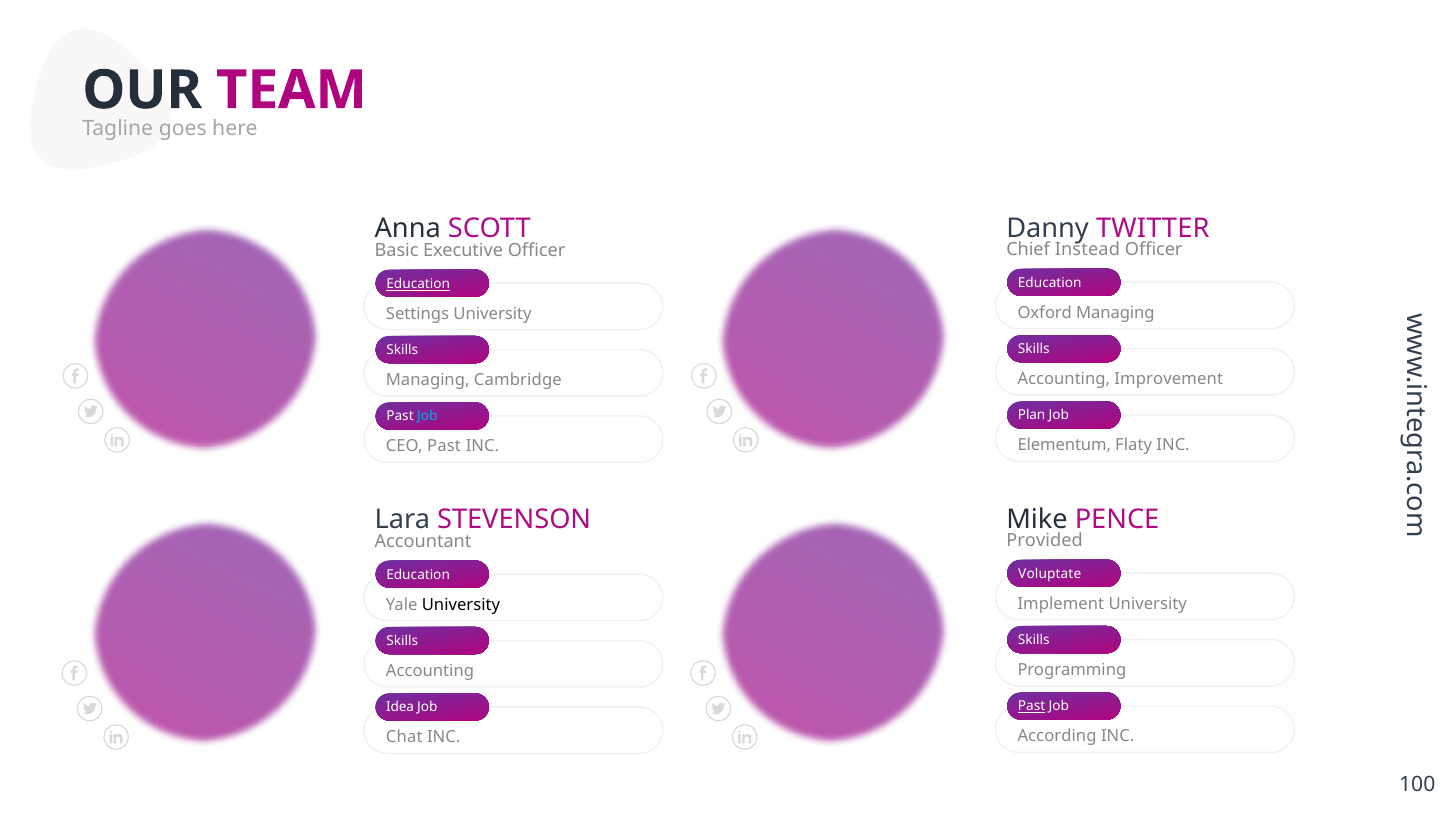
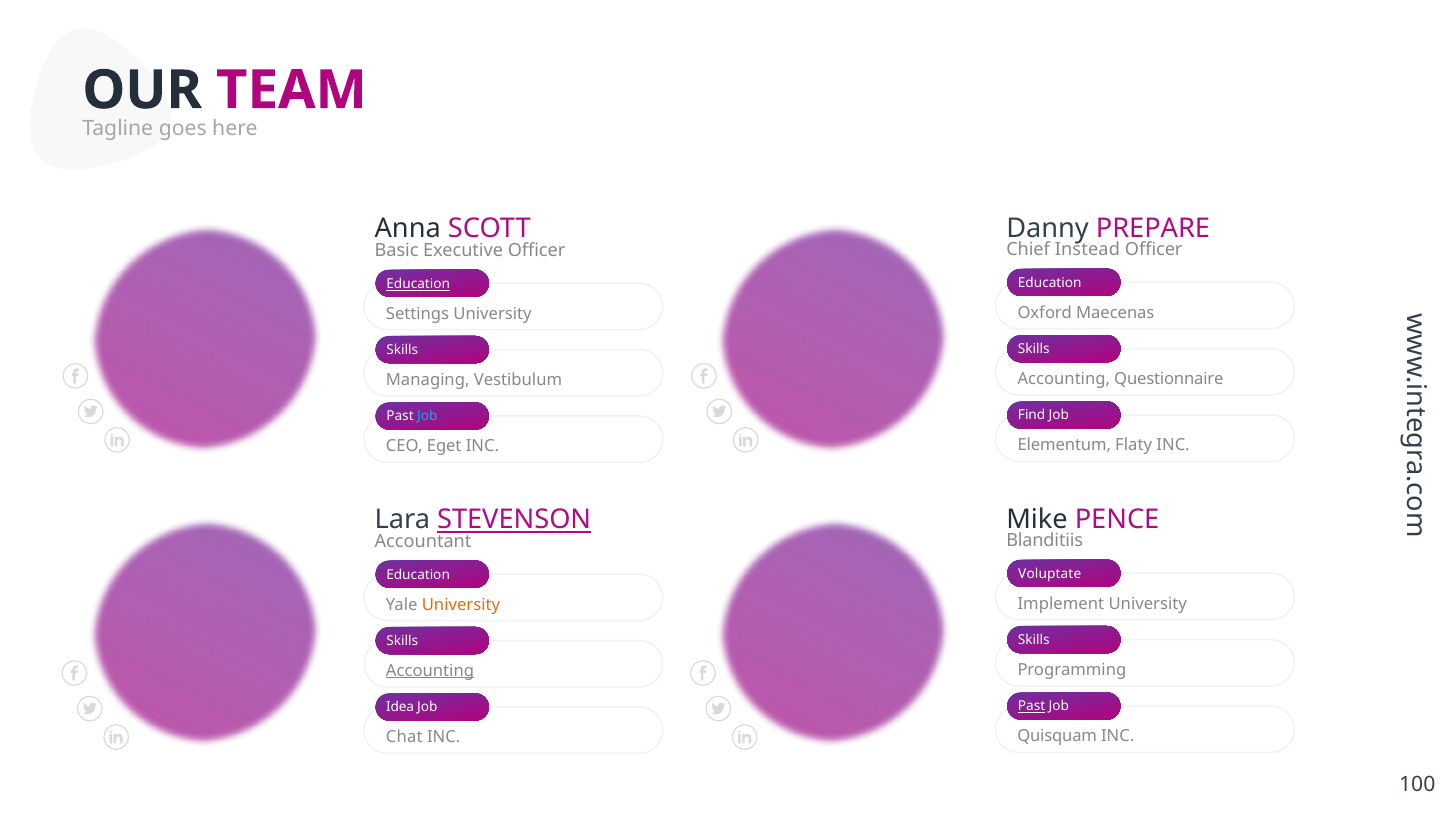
TWITTER: TWITTER -> PREPARE (1153, 228)
Oxford Managing: Managing -> Maecenas (1115, 313)
Improvement: Improvement -> Questionnaire (1169, 379)
Cambridge: Cambridge -> Vestibulum (518, 380)
Plan: Plan -> Find (1032, 415)
CEO Past: Past -> Eget (444, 446)
STEVENSON underline: none -> present (514, 520)
Provided: Provided -> Blanditiis (1045, 541)
University colour: black -> orange (461, 605)
Accounting underline: none -> present (430, 671)
According: According -> Quisquam (1057, 736)
